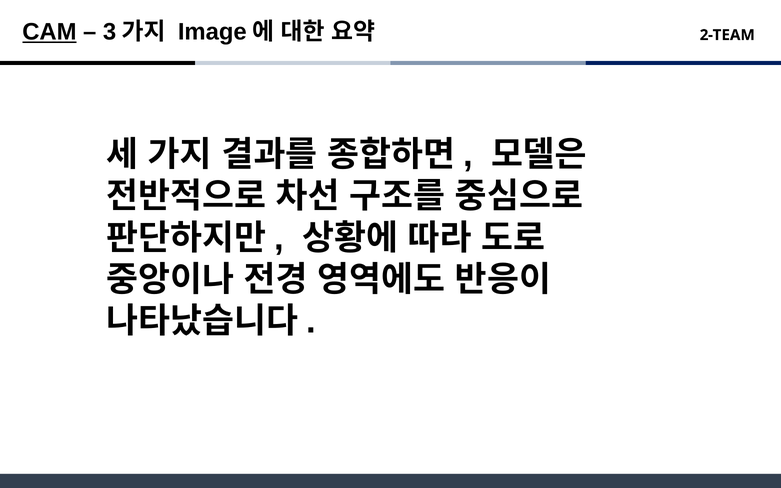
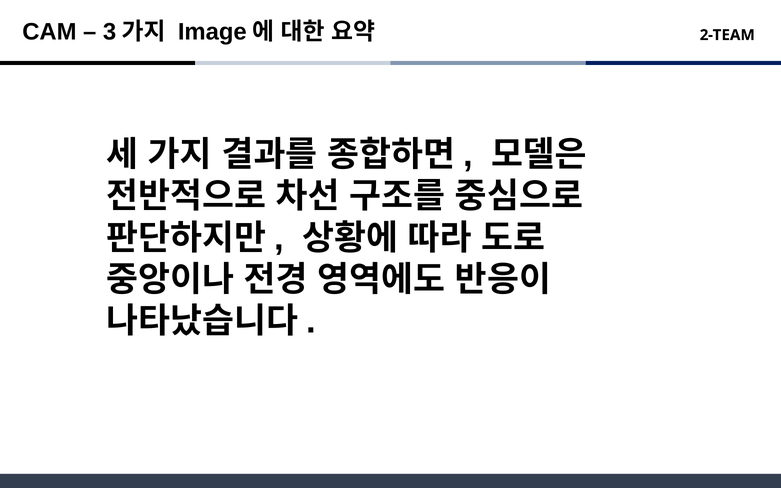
CAM underline: present -> none (49, 32)
